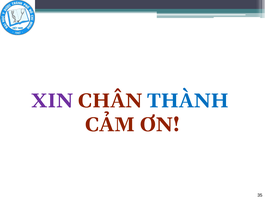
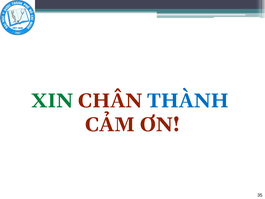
XIN colour: purple -> green (52, 101)
